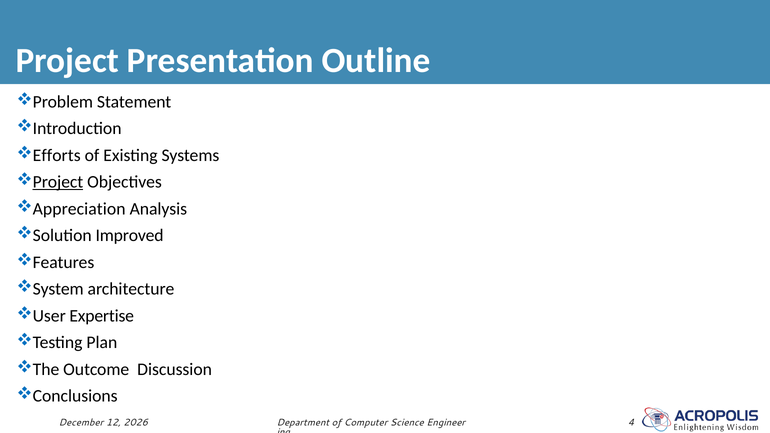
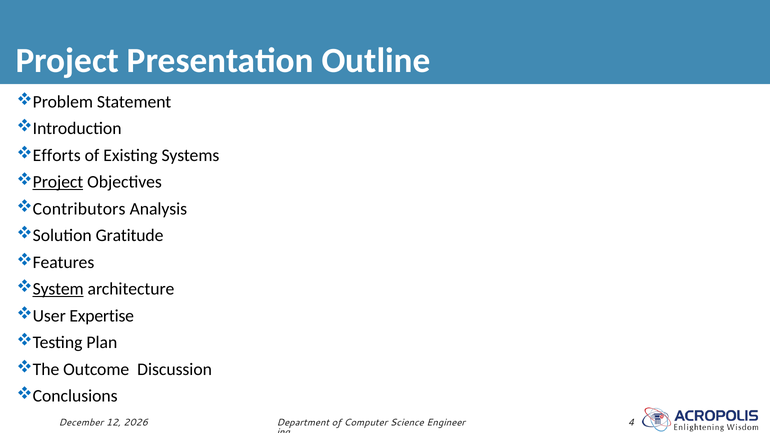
Appreciation: Appreciation -> Contributors (79, 209)
Improved: Improved -> Gratitude (130, 236)
System underline: none -> present (58, 289)
